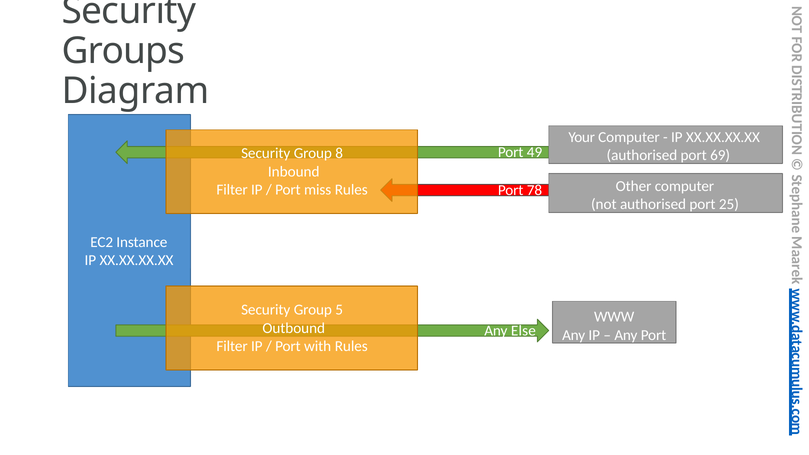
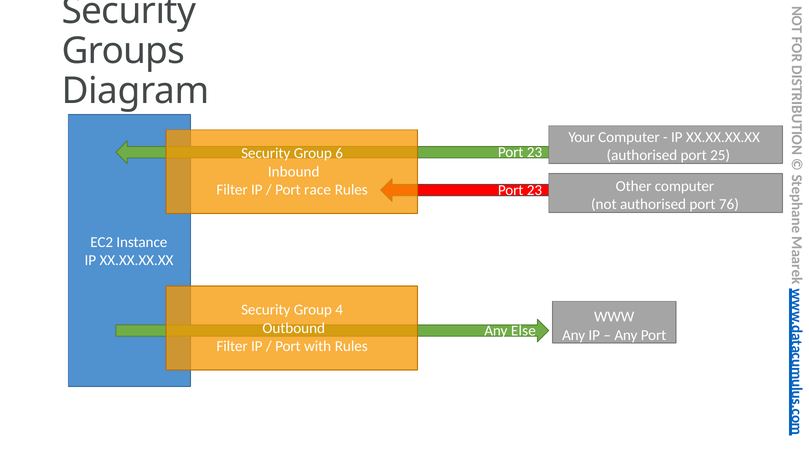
49: 49 -> 23 (535, 152)
8: 8 -> 6 (339, 153)
69: 69 -> 25 (720, 155)
miss: miss -> race (318, 190)
78: 78 -> 23 (534, 190)
25: 25 -> 76 (729, 204)
5: 5 -> 4 (339, 310)
